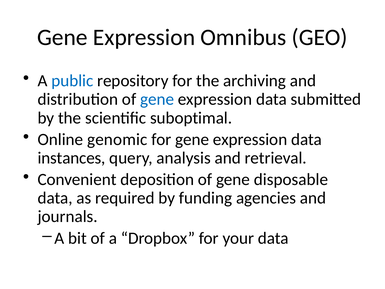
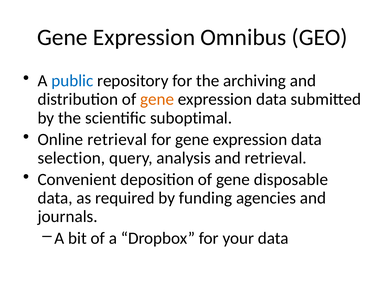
gene colour: blue -> orange (157, 99)
Online genomic: genomic -> retrieval (117, 139)
instances: instances -> selection (71, 158)
